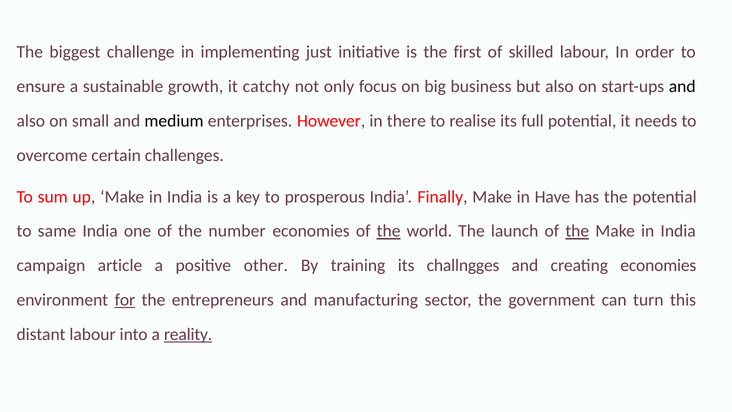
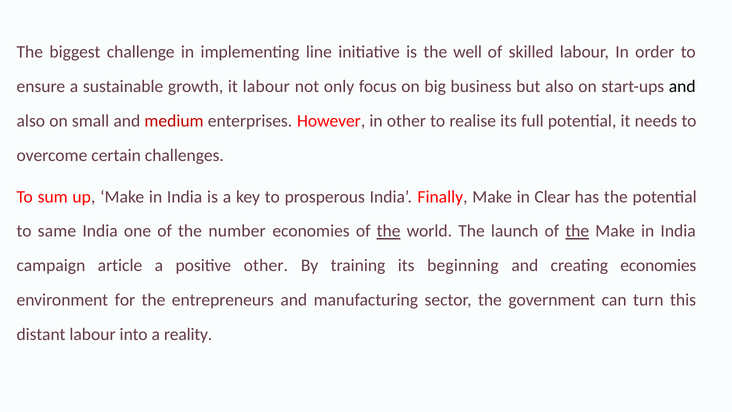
just: just -> line (319, 52)
first: first -> well (468, 52)
it catchy: catchy -> labour (266, 86)
medium colour: black -> red (174, 121)
in there: there -> other (406, 121)
Have: Have -> Clear (552, 197)
challngges: challngges -> beginning (463, 265)
for underline: present -> none (125, 300)
reality underline: present -> none (188, 334)
